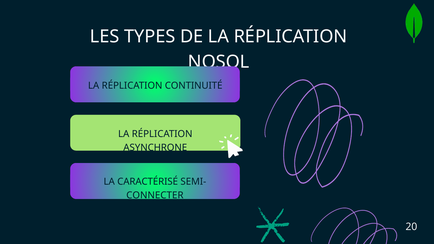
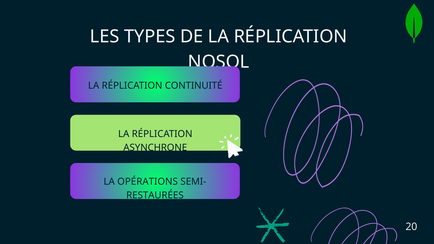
CARACTÉRISÉ: CARACTÉRISÉ -> OPÉRATIONS (148, 182)
CONNECTER: CONNECTER -> RESTAURÉES (155, 195)
